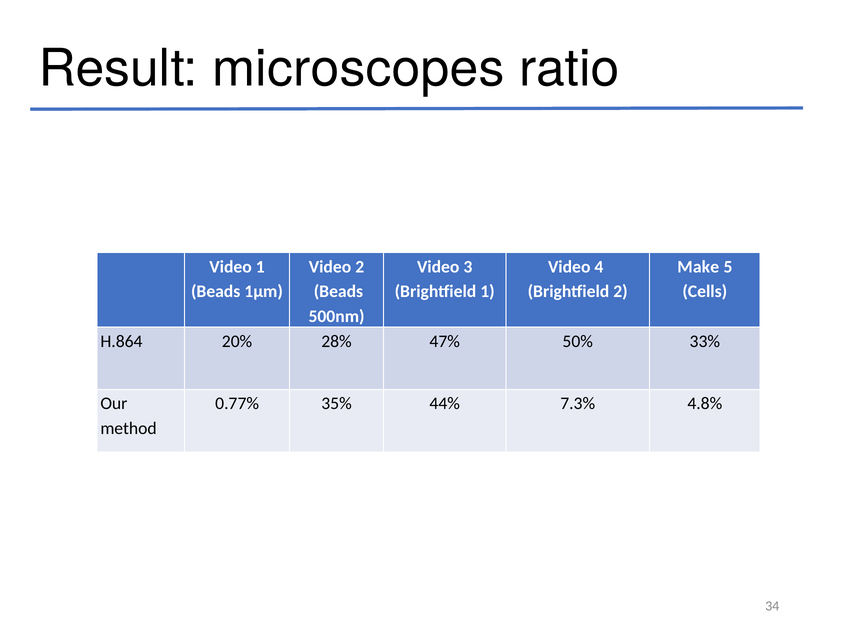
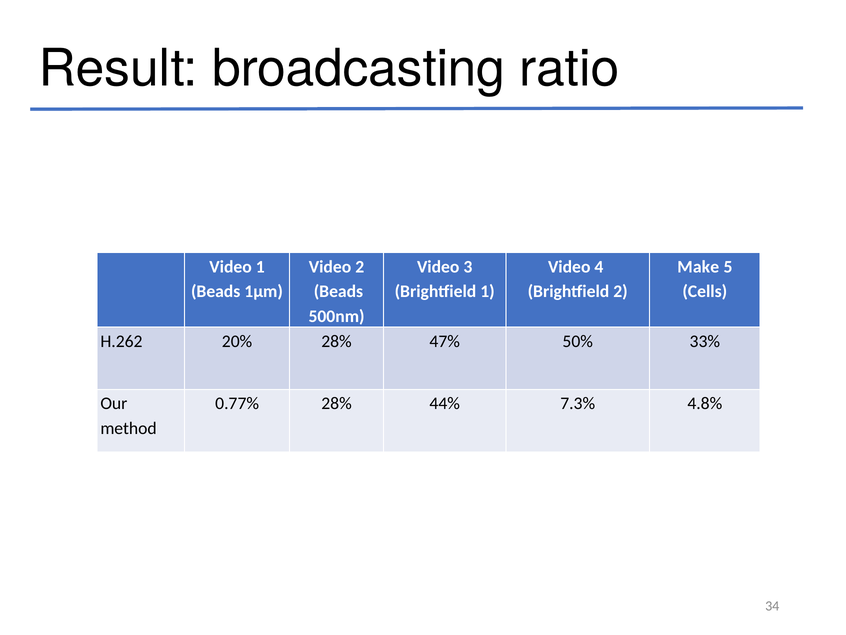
microscopes: microscopes -> broadcasting (359, 69)
H.864: H.864 -> H.262 (121, 341)
0.77% 35%: 35% -> 28% (337, 403)
